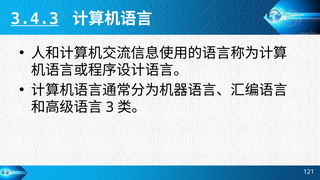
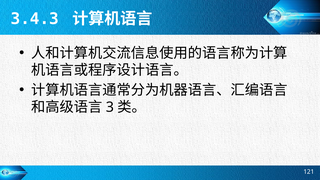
3.4.3 underline: present -> none (35, 19)
